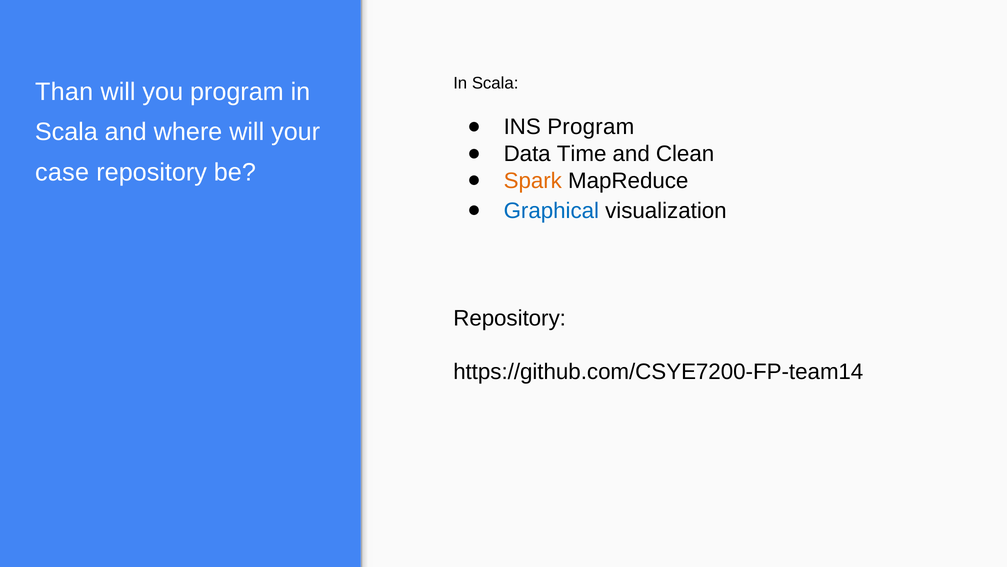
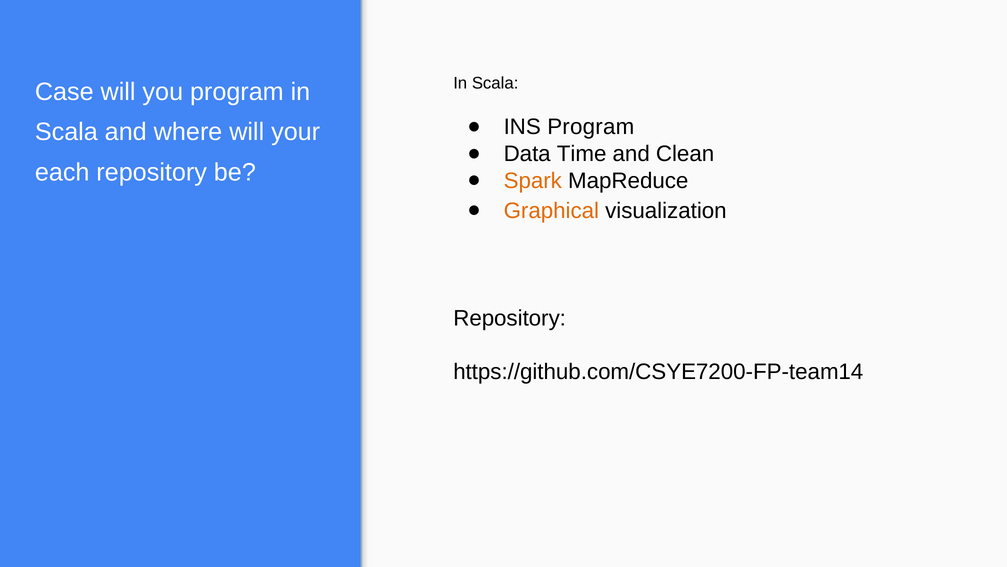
Than: Than -> Case (64, 92)
case: case -> each (62, 172)
Graphical colour: blue -> orange (551, 211)
